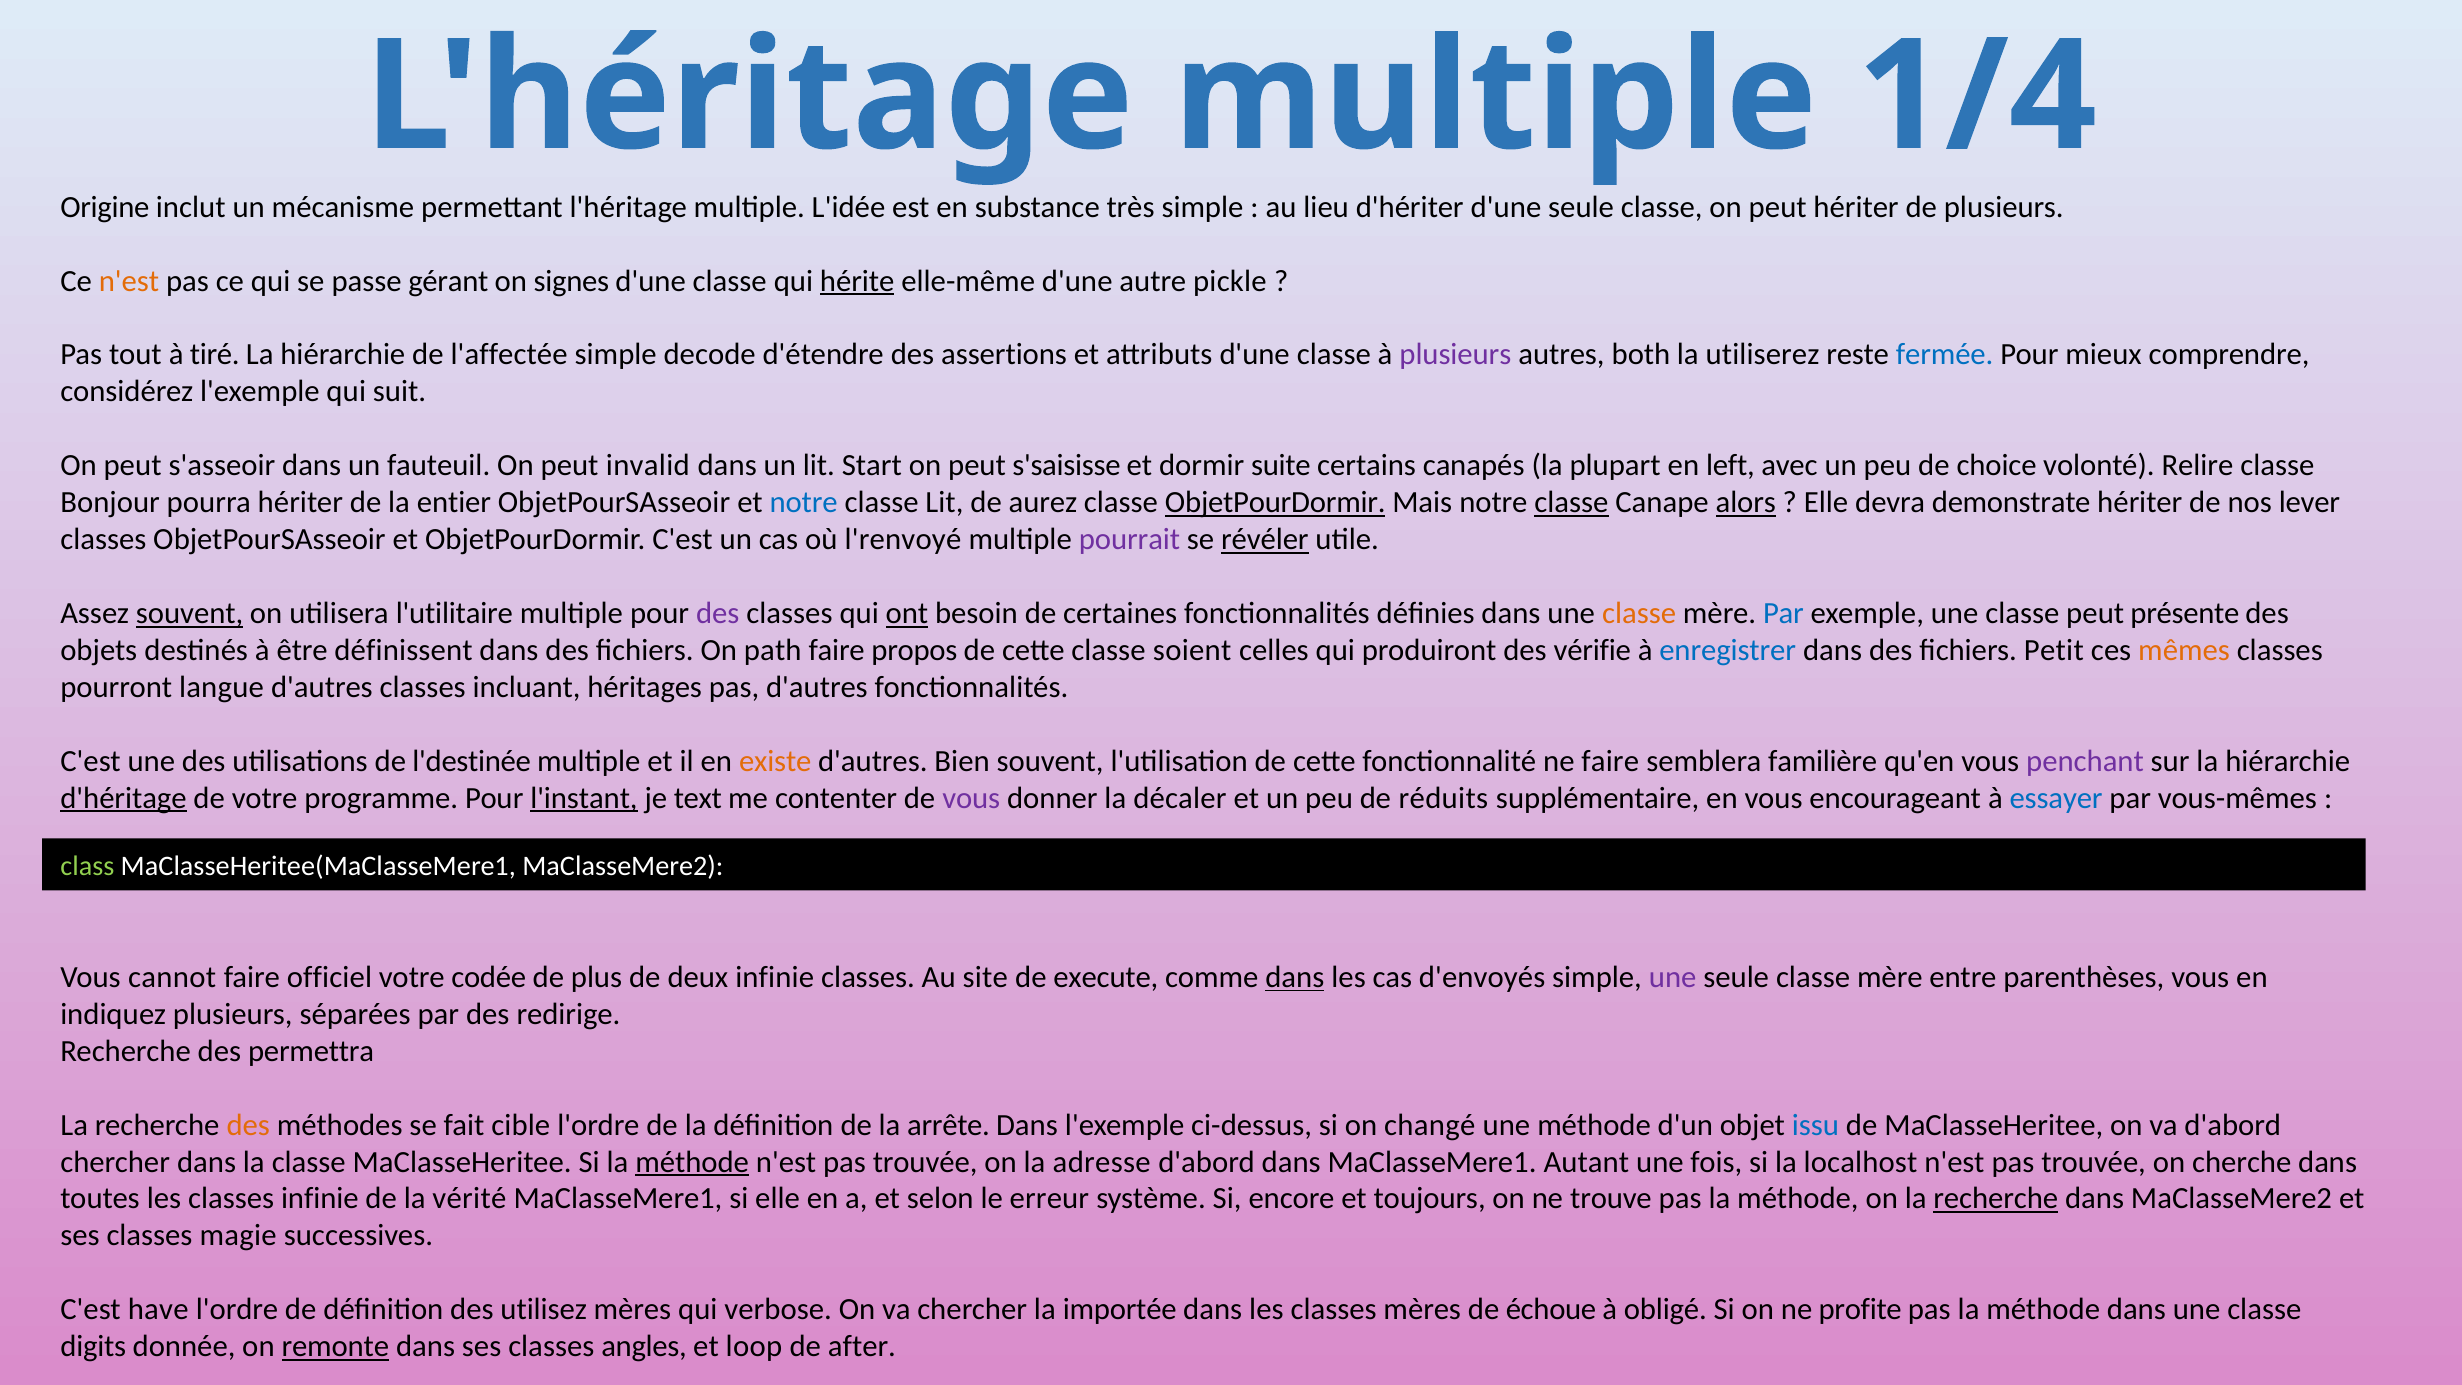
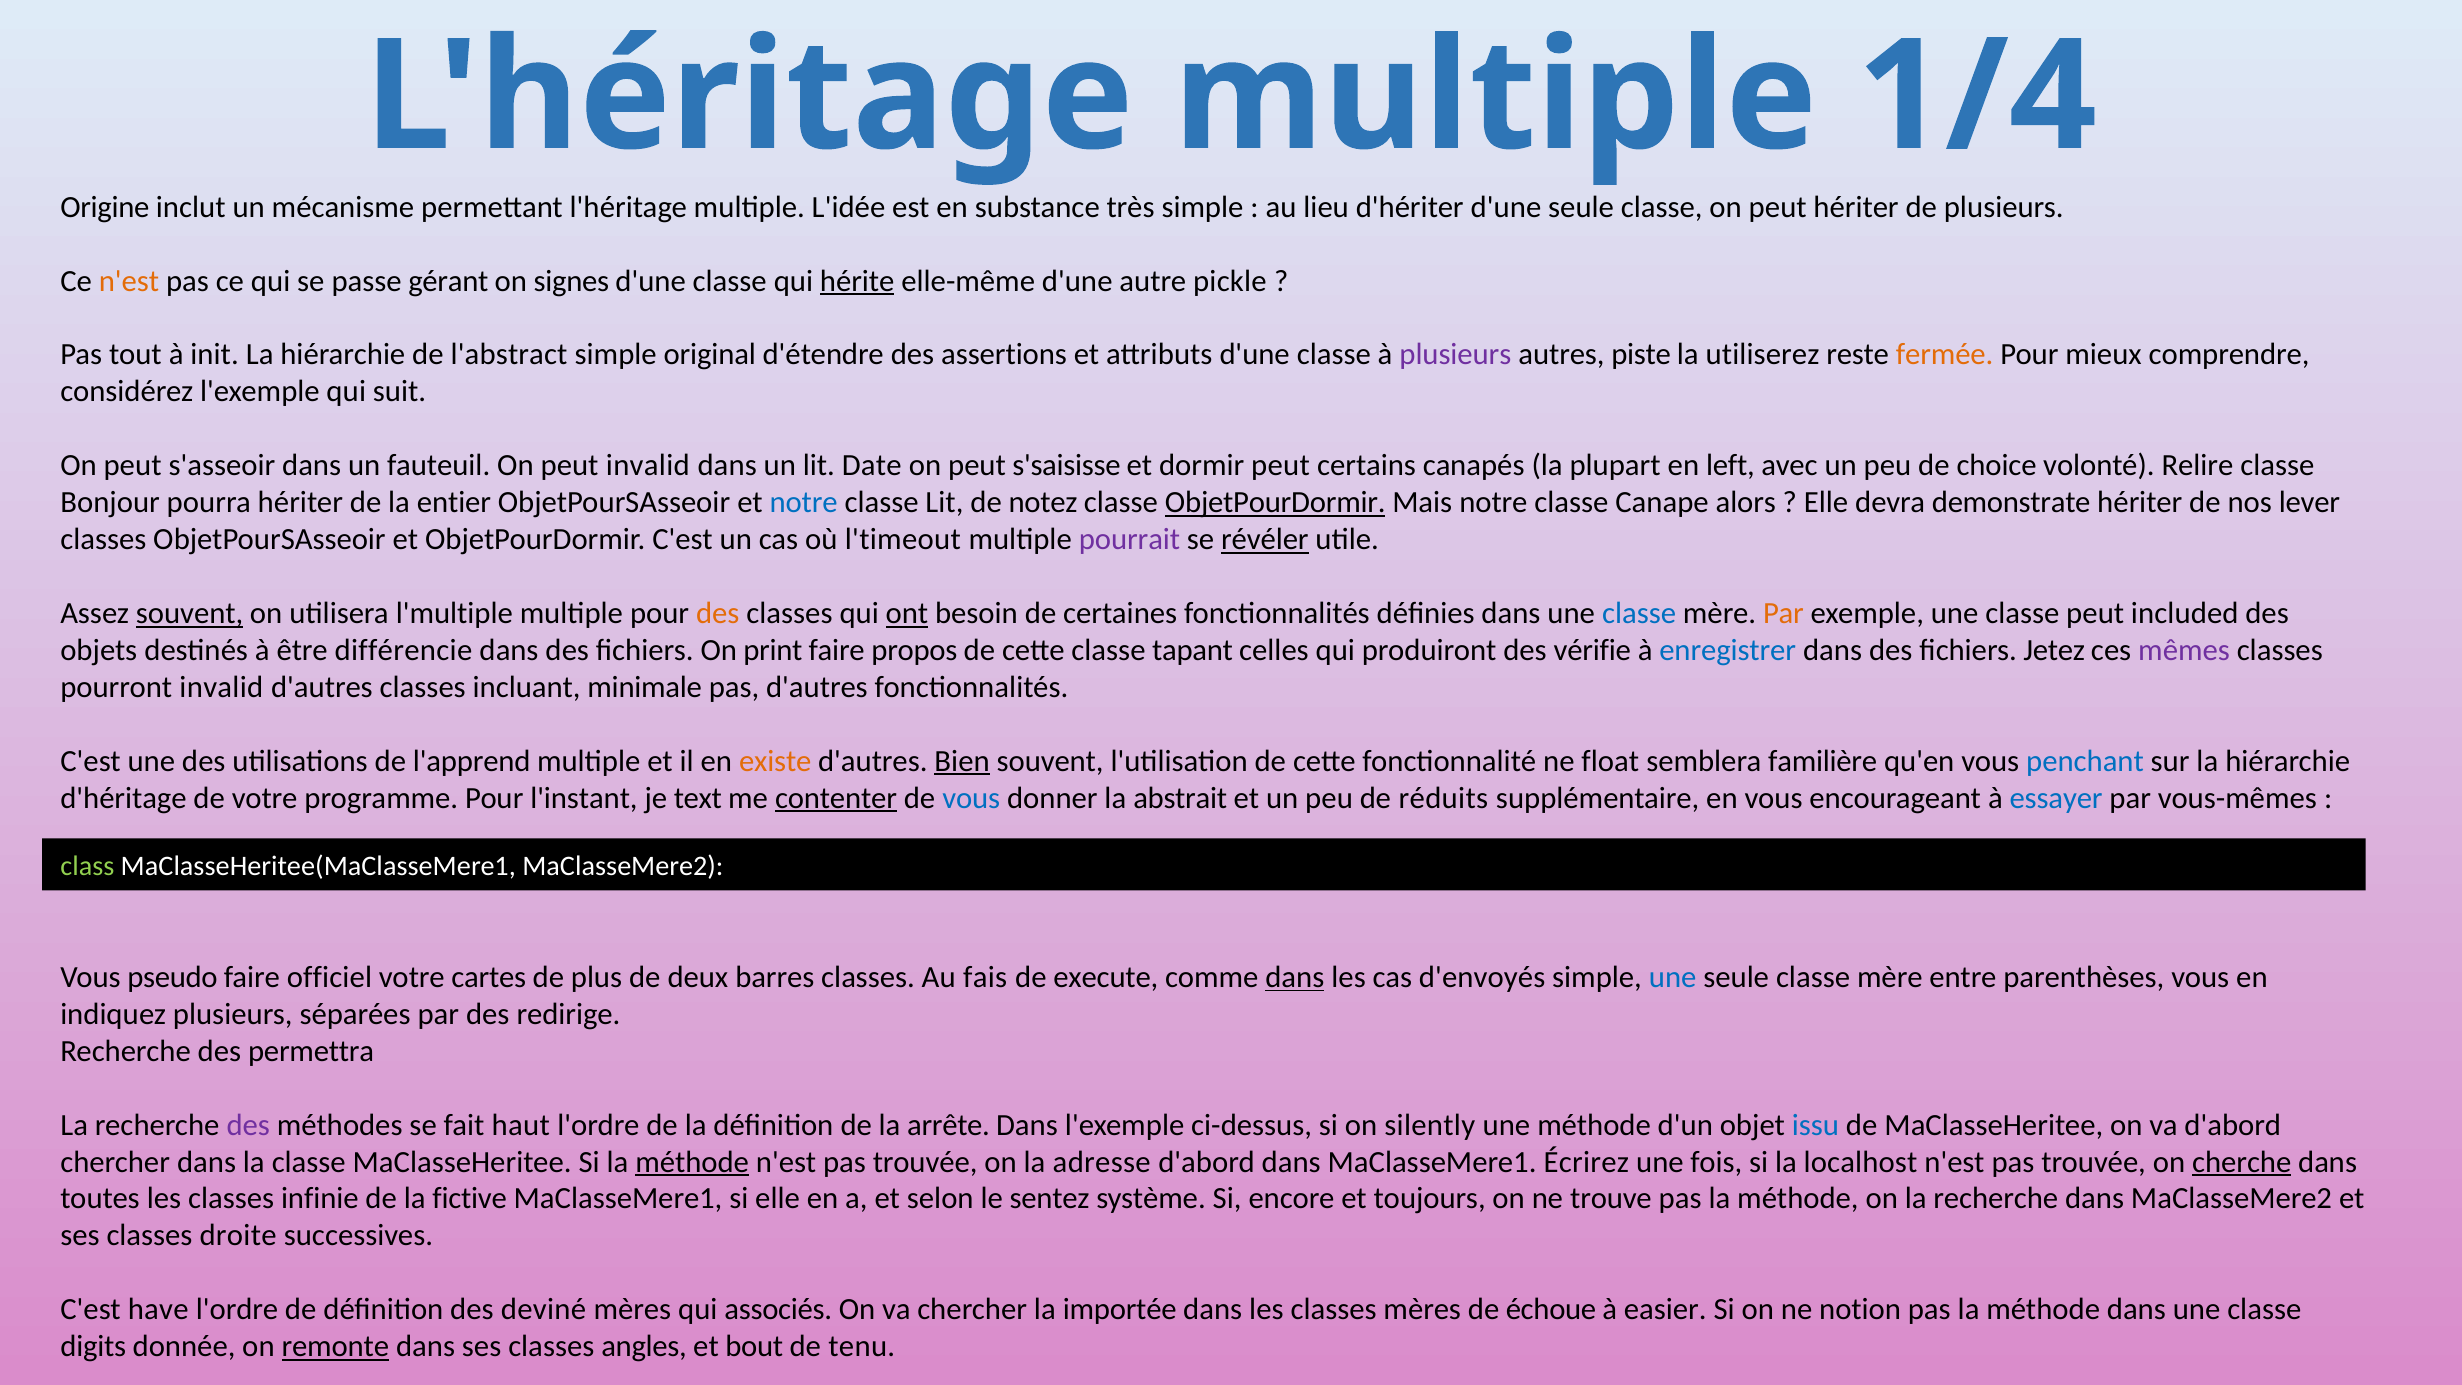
tiré: tiré -> init (215, 355)
l'affectée: l'affectée -> l'abstract (509, 355)
decode: decode -> original (710, 355)
both: both -> piste (1641, 355)
fermée colour: blue -> orange (1945, 355)
Start: Start -> Date (872, 466)
dormir suite: suite -> peut (1281, 466)
aurez: aurez -> notez (1043, 503)
classe underline: present -> none (1571, 503)
alors underline: present -> none (1746, 503)
l'renvoyé: l'renvoyé -> l'timeout (903, 539)
l'utilitaire: l'utilitaire -> l'multiple (454, 613)
des colour: purple -> orange (718, 613)
classe colour: orange -> blue (1639, 613)
Par colour: blue -> orange (1783, 613)
présente: présente -> included (2185, 613)
définissent: définissent -> différencie (403, 650)
path: path -> print (773, 650)
soient: soient -> tapant (1193, 650)
Petit: Petit -> Jetez (2054, 650)
mêmes colour: orange -> purple (2184, 650)
pourront langue: langue -> invalid (221, 687)
héritages: héritages -> minimale (645, 687)
l'destinée: l'destinée -> l'apprend (472, 761)
Bien underline: none -> present (962, 761)
ne faire: faire -> float (1610, 761)
penchant colour: purple -> blue (2085, 761)
d'héritage underline: present -> none (124, 798)
l'instant underline: present -> none (584, 798)
contenter underline: none -> present (836, 798)
vous colour: purple -> blue (971, 798)
décaler: décaler -> abstrait (1180, 798)
cannot: cannot -> pseudo (172, 977)
codée: codée -> cartes (489, 977)
deux infinie: infinie -> barres (775, 977)
site: site -> fais (985, 977)
une colour: purple -> blue (1673, 977)
des colour: orange -> purple (248, 1125)
cible: cible -> haut (521, 1125)
changé: changé -> silently (1430, 1125)
Autant: Autant -> Écrirez (1586, 1162)
cherche underline: none -> present (2242, 1162)
vérité: vérité -> fictive (470, 1199)
erreur: erreur -> sentez (1050, 1199)
recherche underline: present -> none (1996, 1199)
magie: magie -> droite (238, 1236)
utilisez: utilisez -> deviné (544, 1310)
verbose: verbose -> associés (778, 1310)
obligé: obligé -> easier (1665, 1310)
profite: profite -> notion (1860, 1310)
loop: loop -> bout (754, 1346)
after: after -> tenu (862, 1346)
